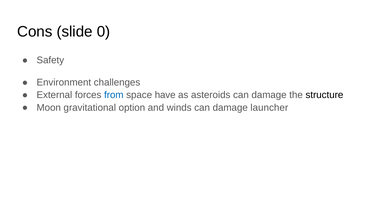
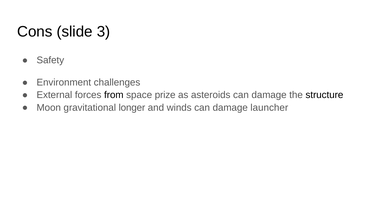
0: 0 -> 3 (104, 32)
from colour: blue -> black (114, 95)
have: have -> prize (165, 95)
option: option -> longer (132, 107)
